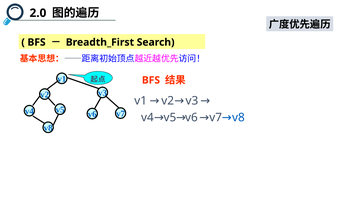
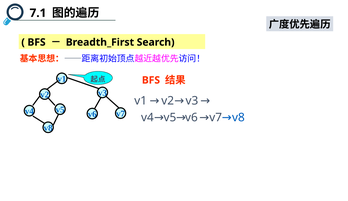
2.0: 2.0 -> 7.1 (38, 13)
